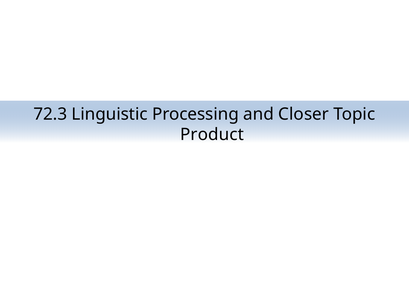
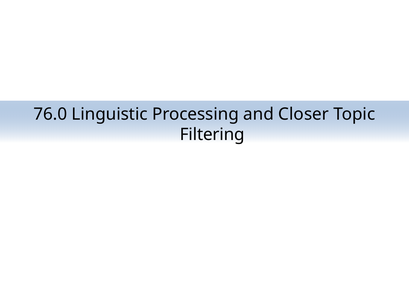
72.3: 72.3 -> 76.0 (50, 114)
Product: Product -> Filtering (212, 135)
